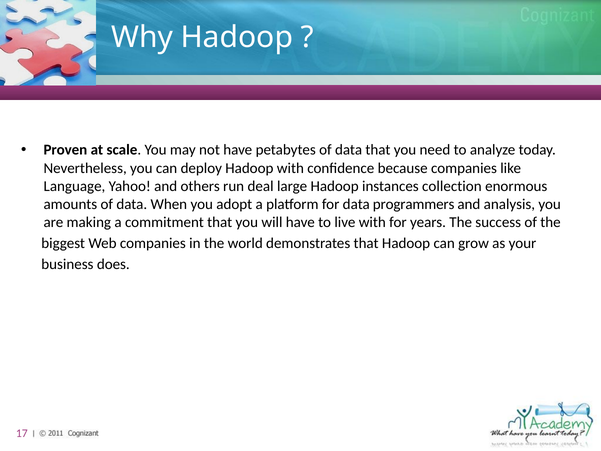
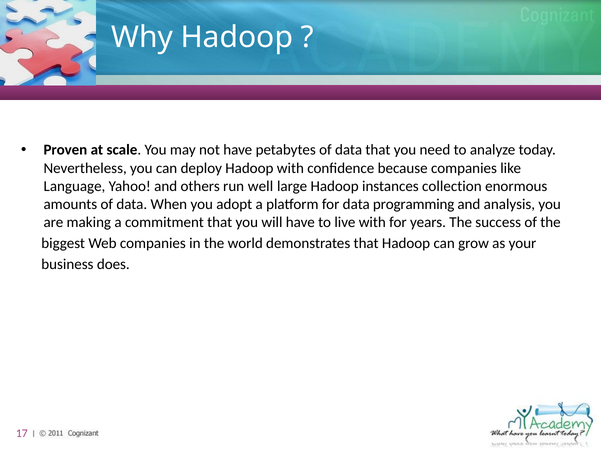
deal: deal -> well (261, 186)
programmers: programmers -> programming (414, 204)
